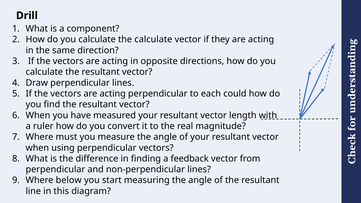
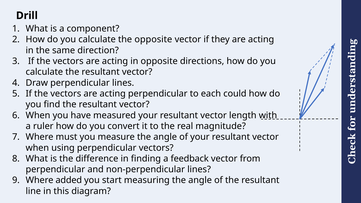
the calculate: calculate -> opposite (153, 40)
below: below -> added (69, 180)
